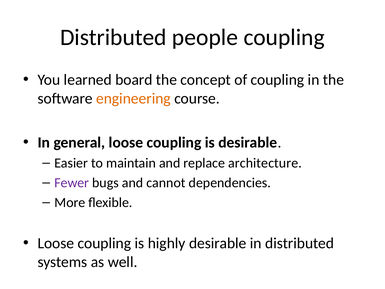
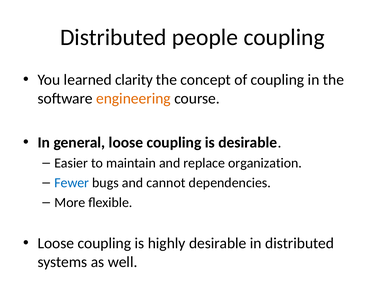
board: board -> clarity (134, 80)
architecture: architecture -> organization (265, 163)
Fewer colour: purple -> blue (72, 183)
